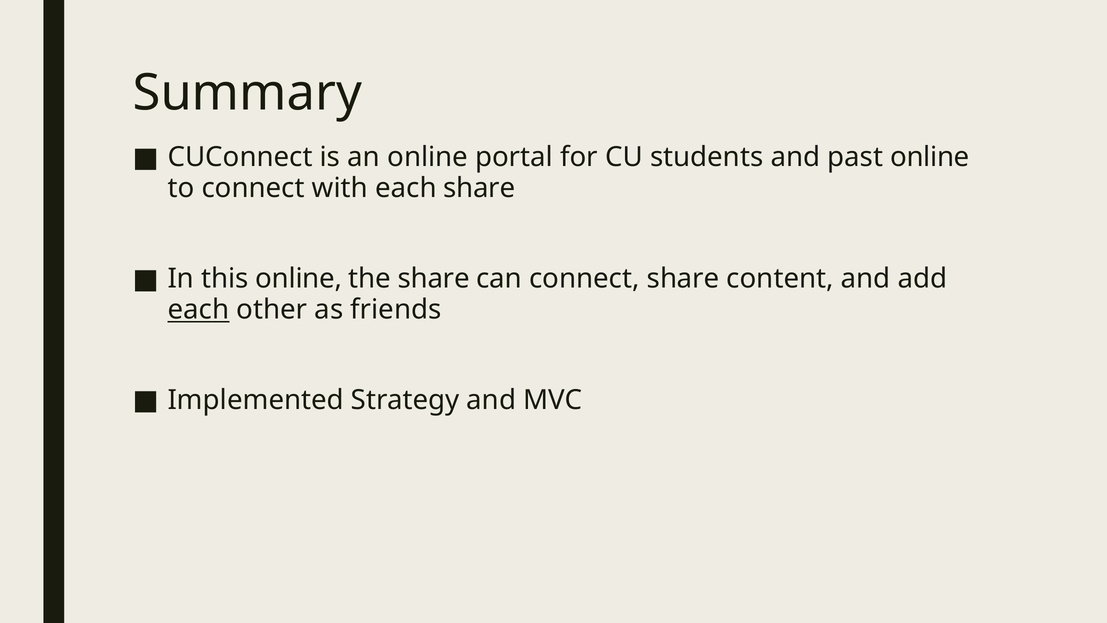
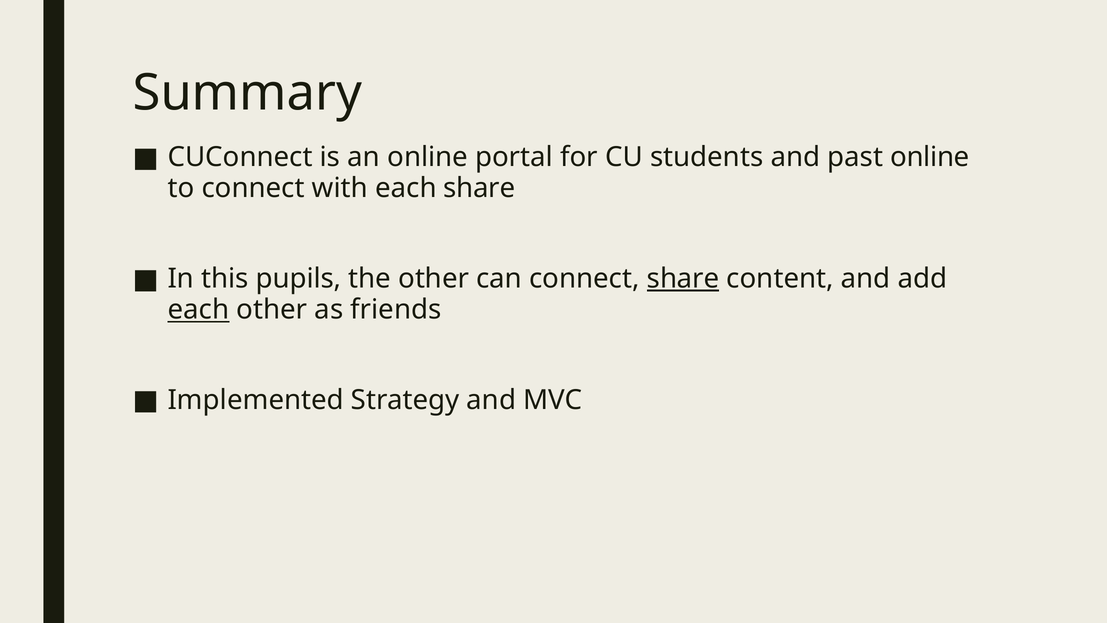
this online: online -> pupils (299, 278)
the share: share -> other (434, 278)
share underline: none -> present (683, 278)
